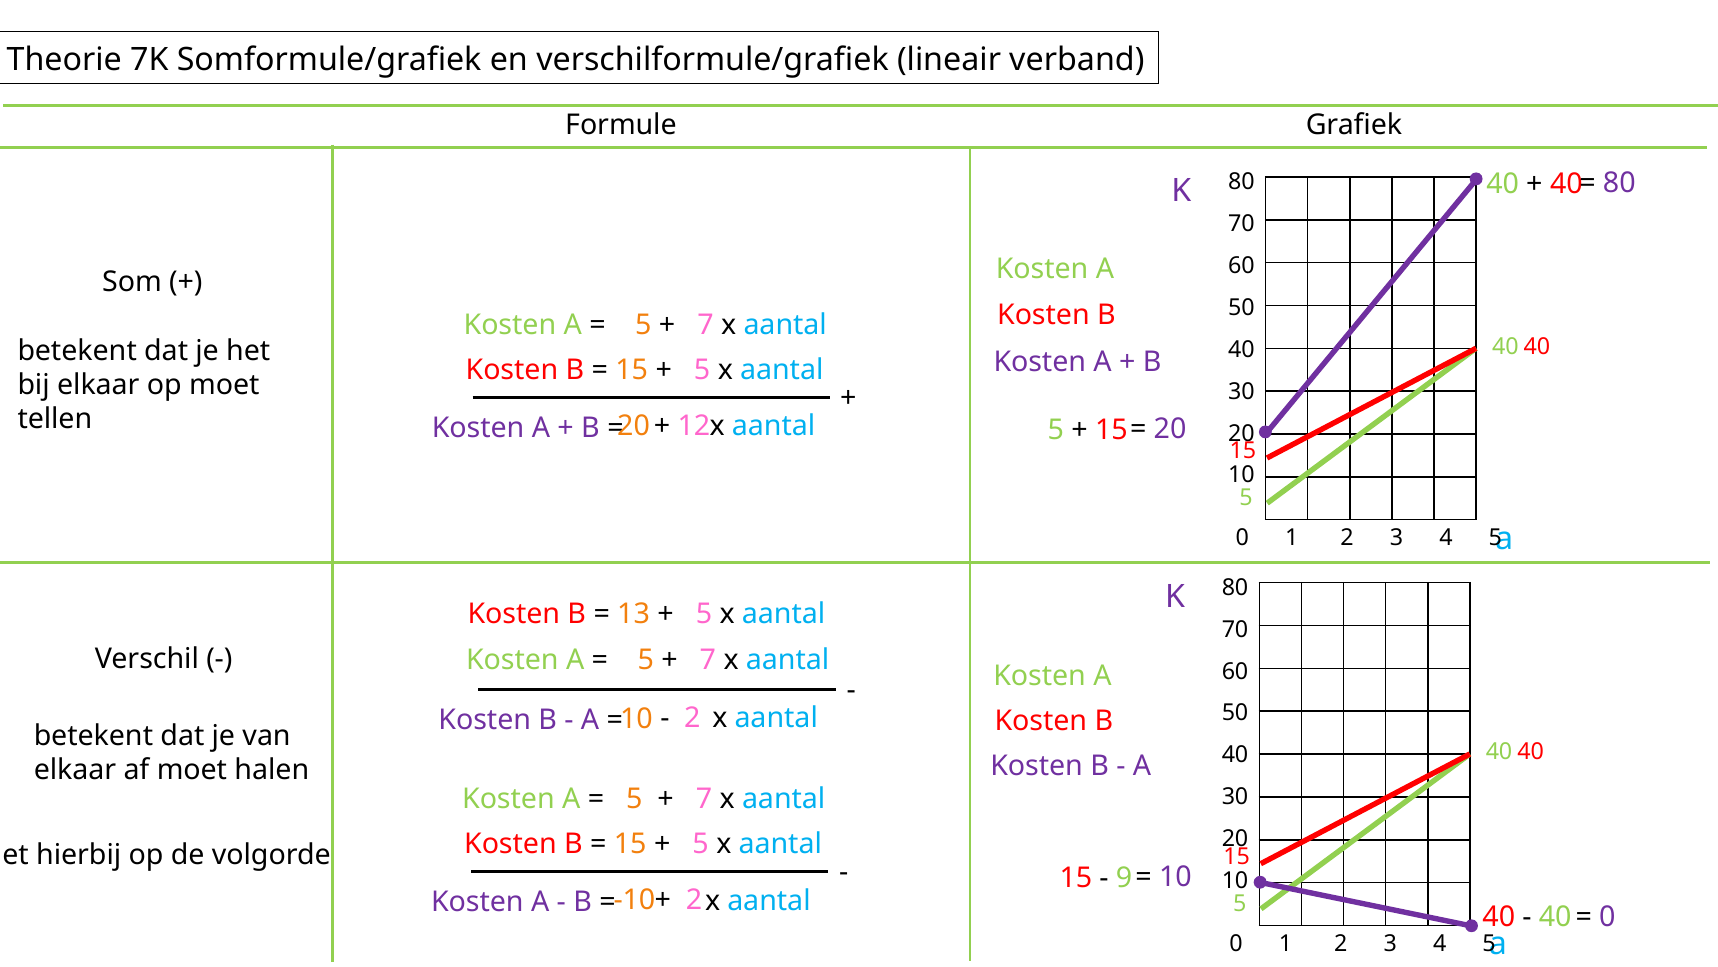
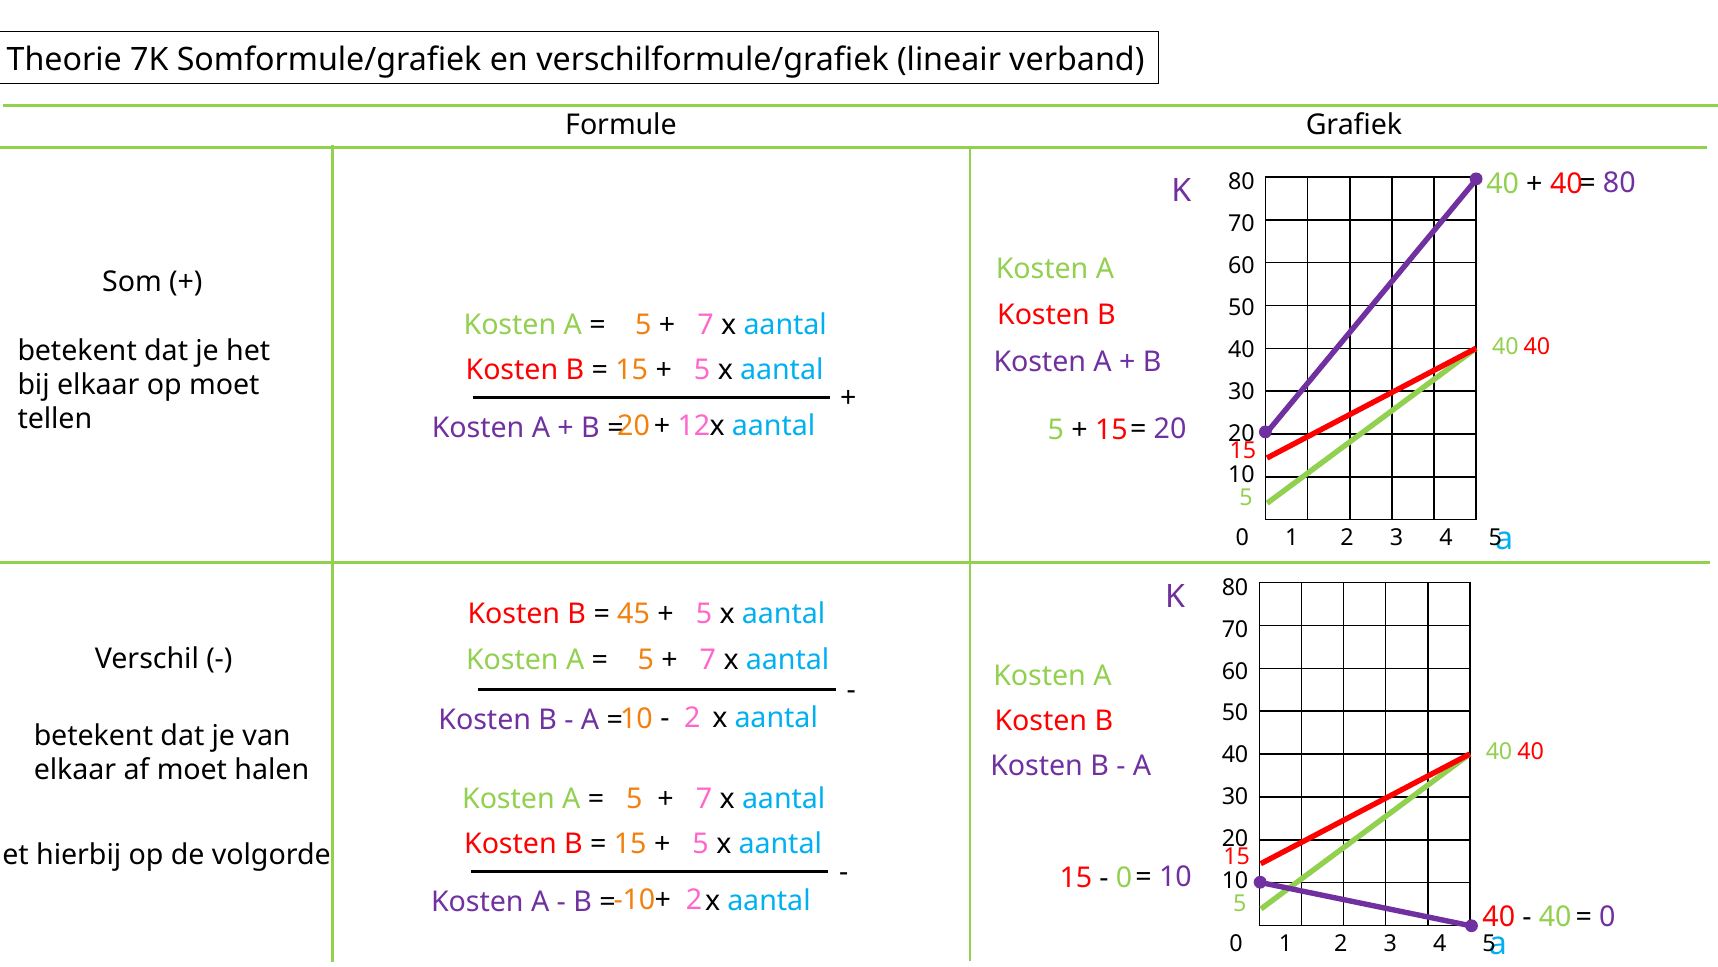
13: 13 -> 45 (634, 614)
9: 9 -> 0 (1124, 878)
